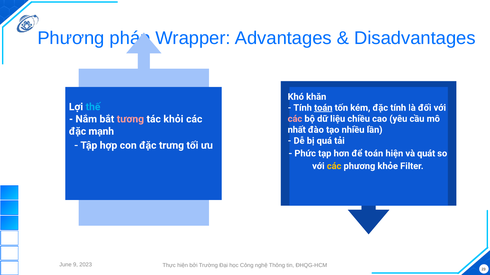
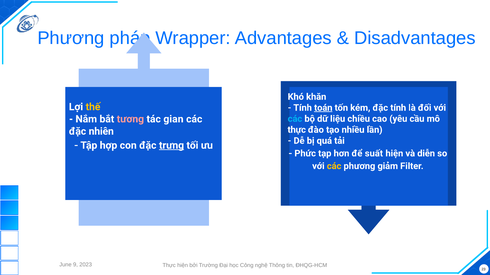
thế colour: light blue -> yellow (93, 107)
khỏi: khỏi -> gian (173, 119)
các colour: pink -> light blue (295, 119)
nhất: nhất -> thực (297, 130)
mạnh: mạnh -> nhiên (101, 132)
trưng underline: none -> present (171, 146)
để toán: toán -> suất (374, 154)
quát: quát -> diễn (426, 154)
khỏe: khỏe -> giảm (388, 166)
